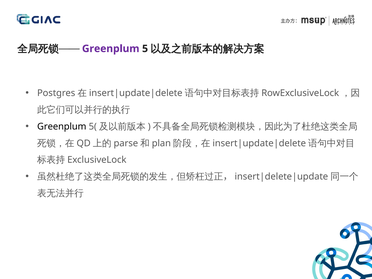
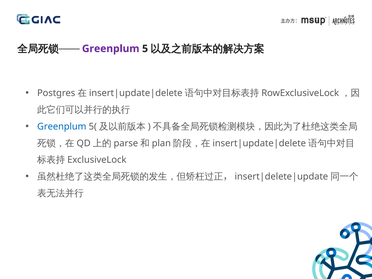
Greenplum colour: black -> blue (62, 126)
